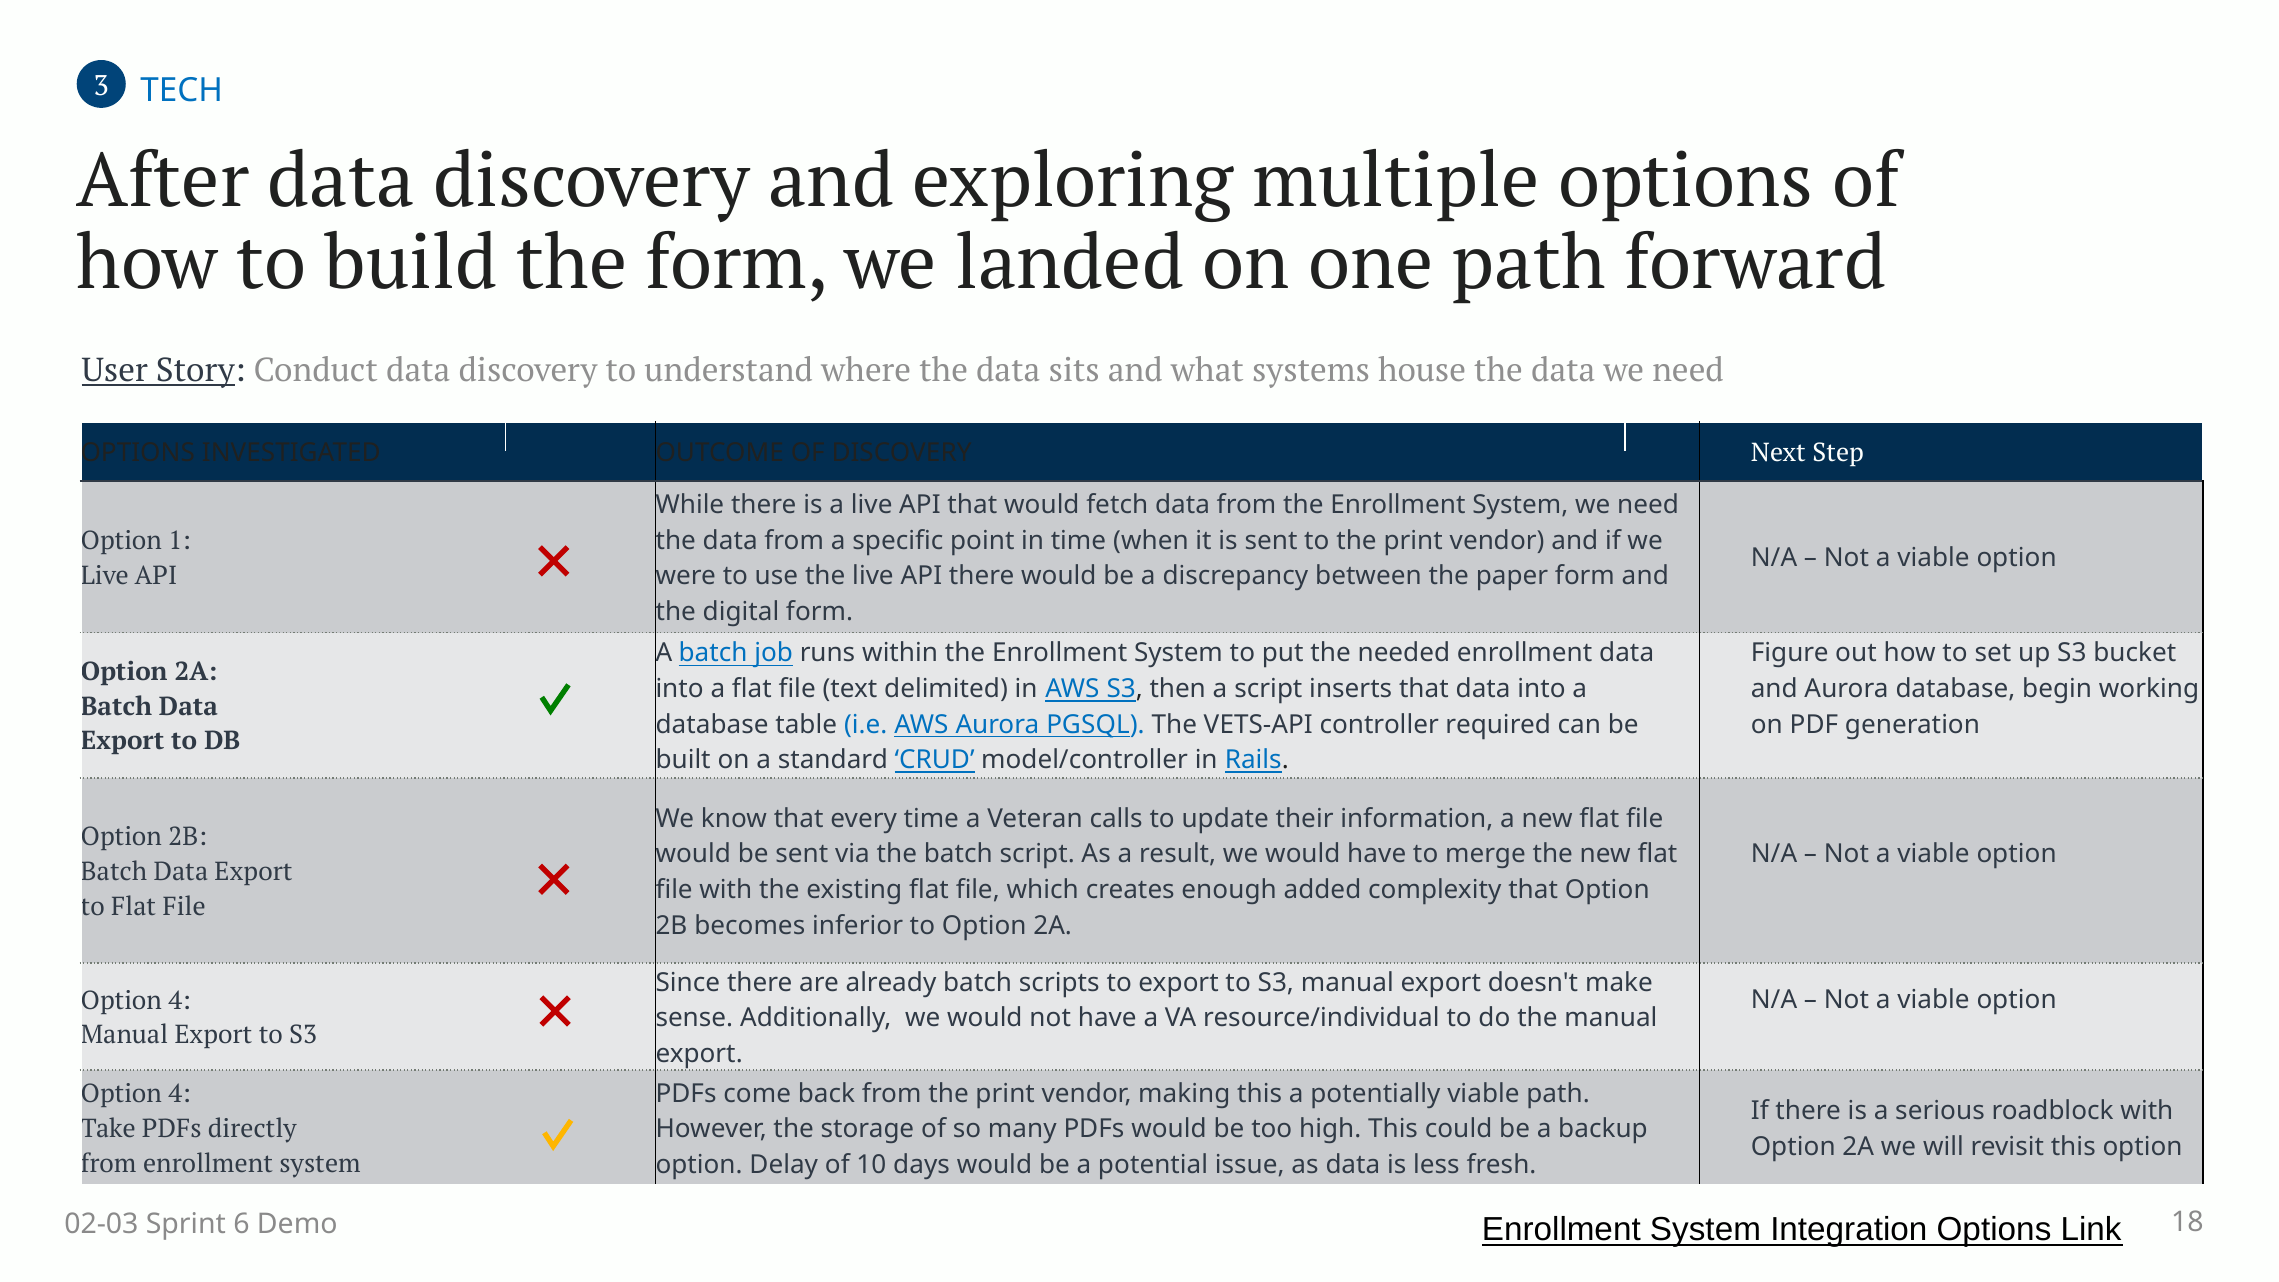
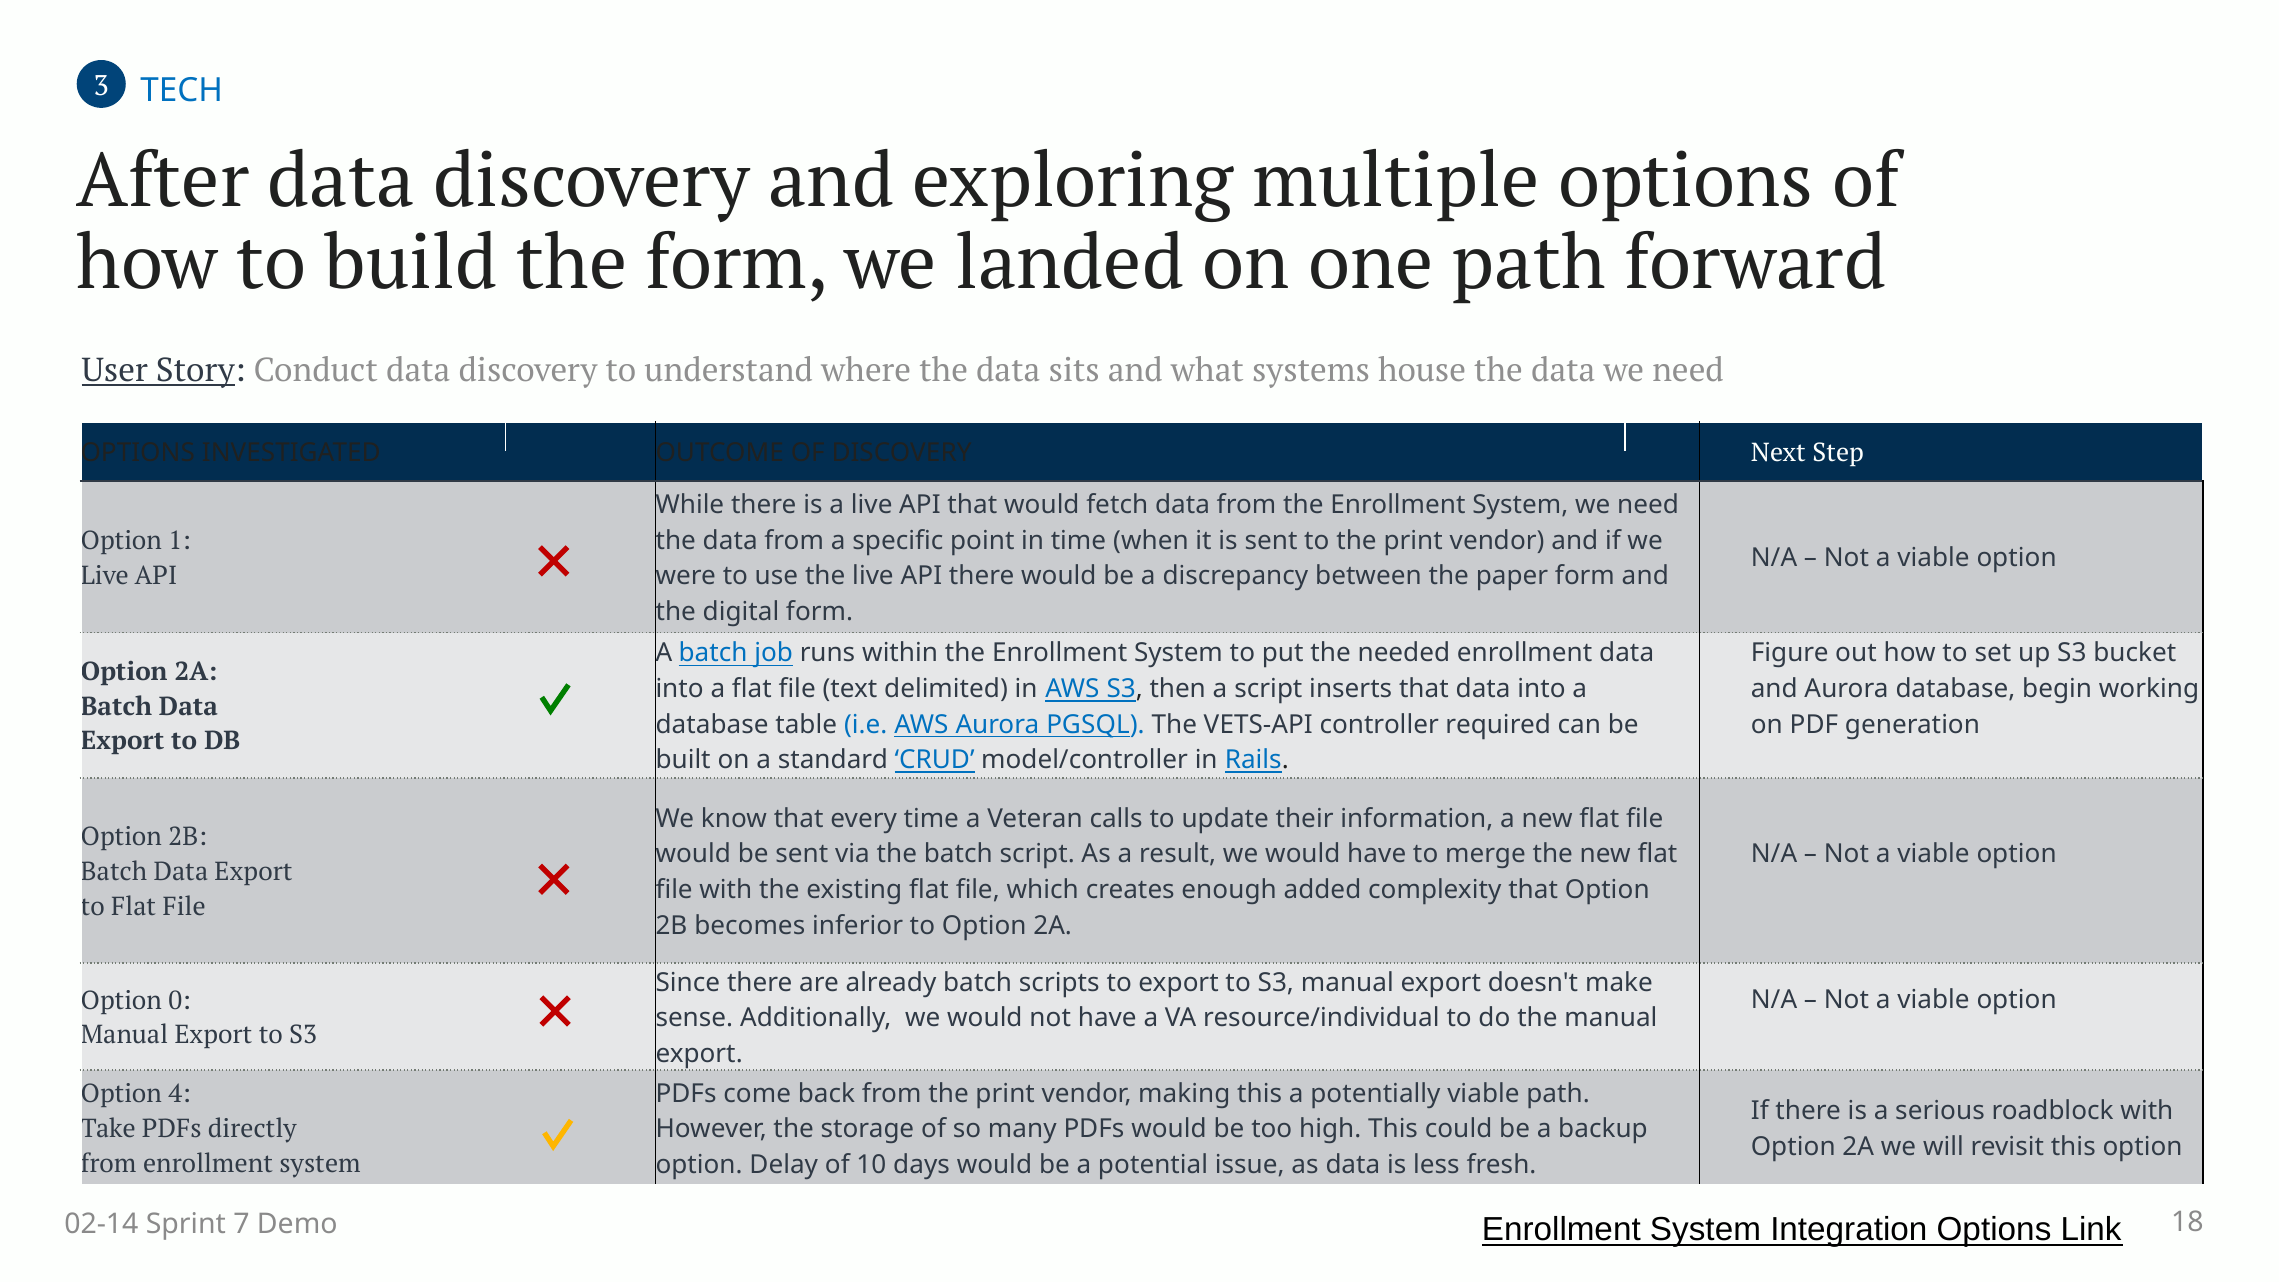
4: 4 -> 0 (180, 1001)
02-03: 02-03 -> 02-14 (101, 1224)
6: 6 -> 7 (241, 1224)
